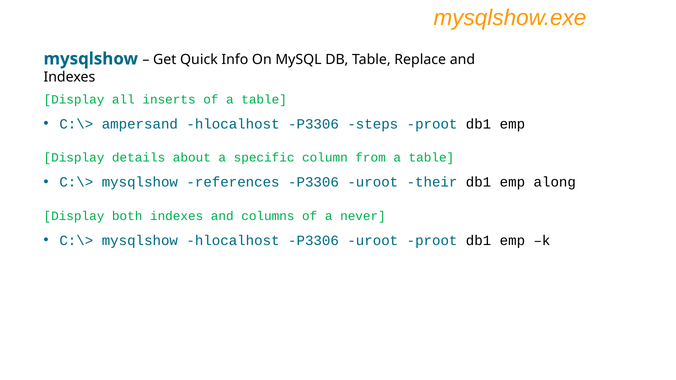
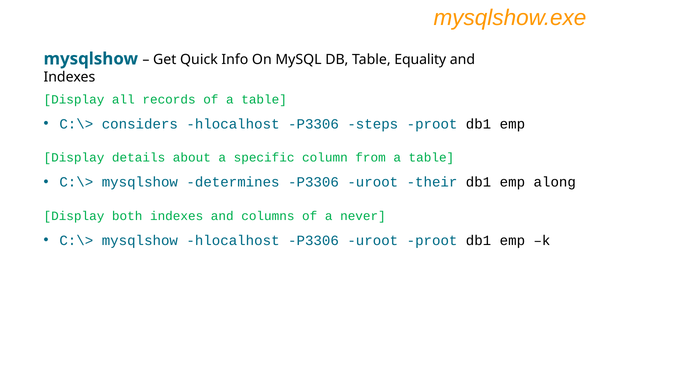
Replace: Replace -> Equality (420, 60)
inserts: inserts -> records (169, 100)
ampersand: ampersand -> considers (140, 124)
references: references -> determines (233, 182)
